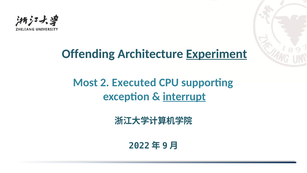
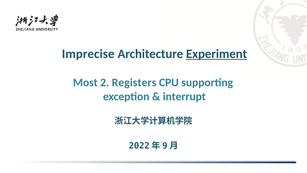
Offending: Offending -> Imprecise (88, 54)
Executed: Executed -> Registers (134, 82)
interrupt underline: present -> none (184, 96)
